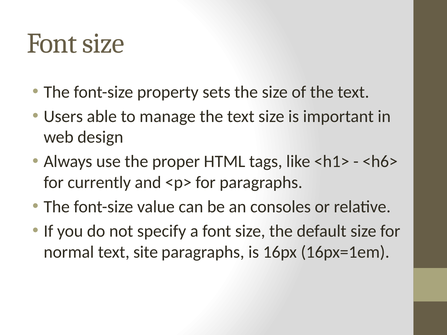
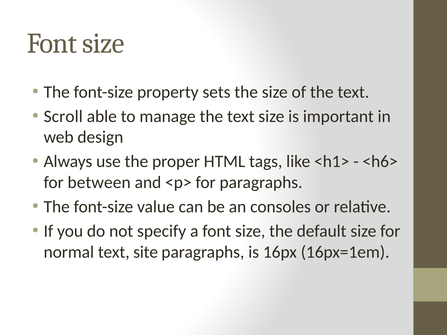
Users: Users -> Scroll (63, 116)
currently: currently -> between (99, 183)
